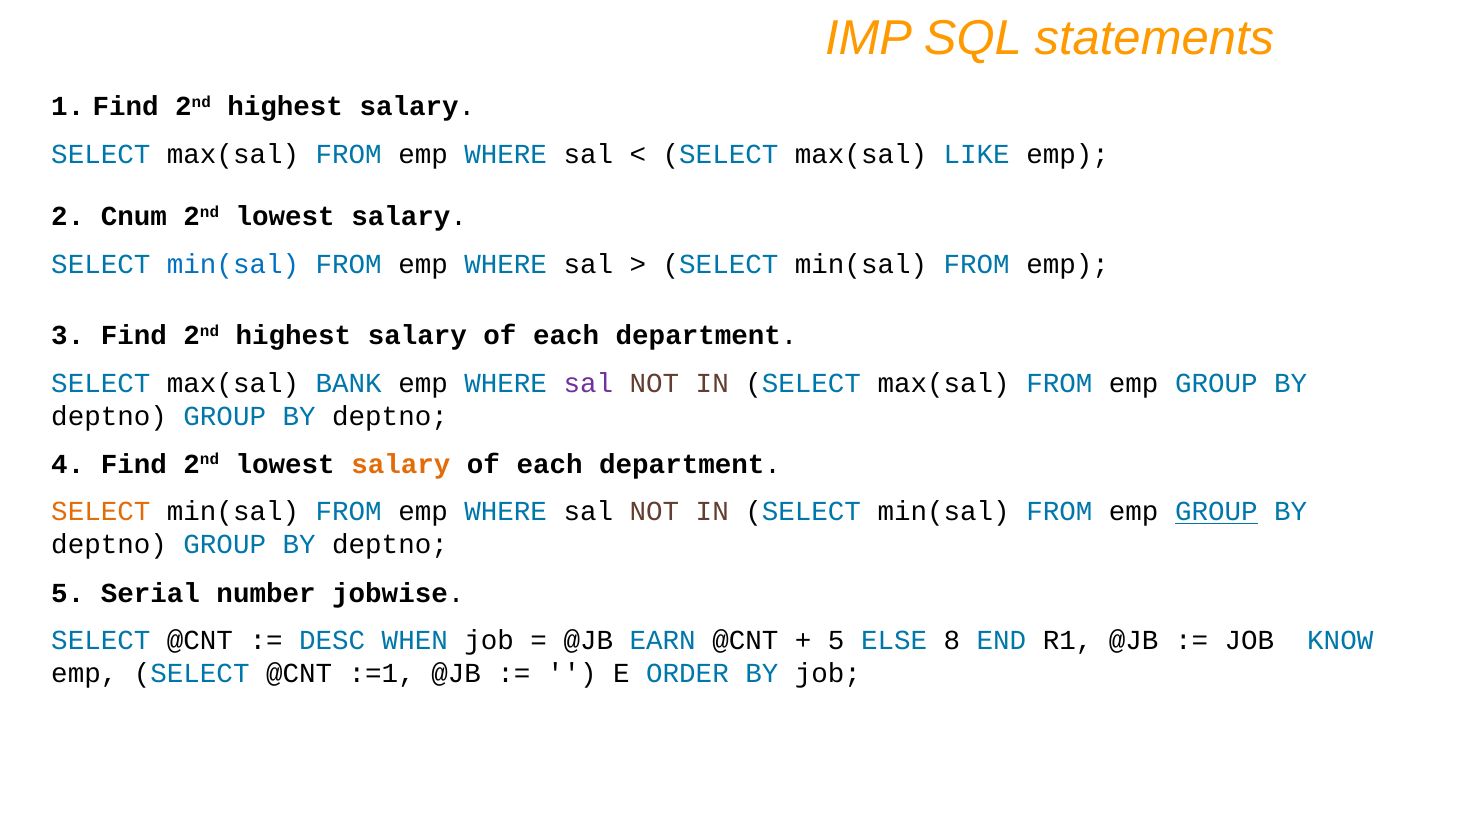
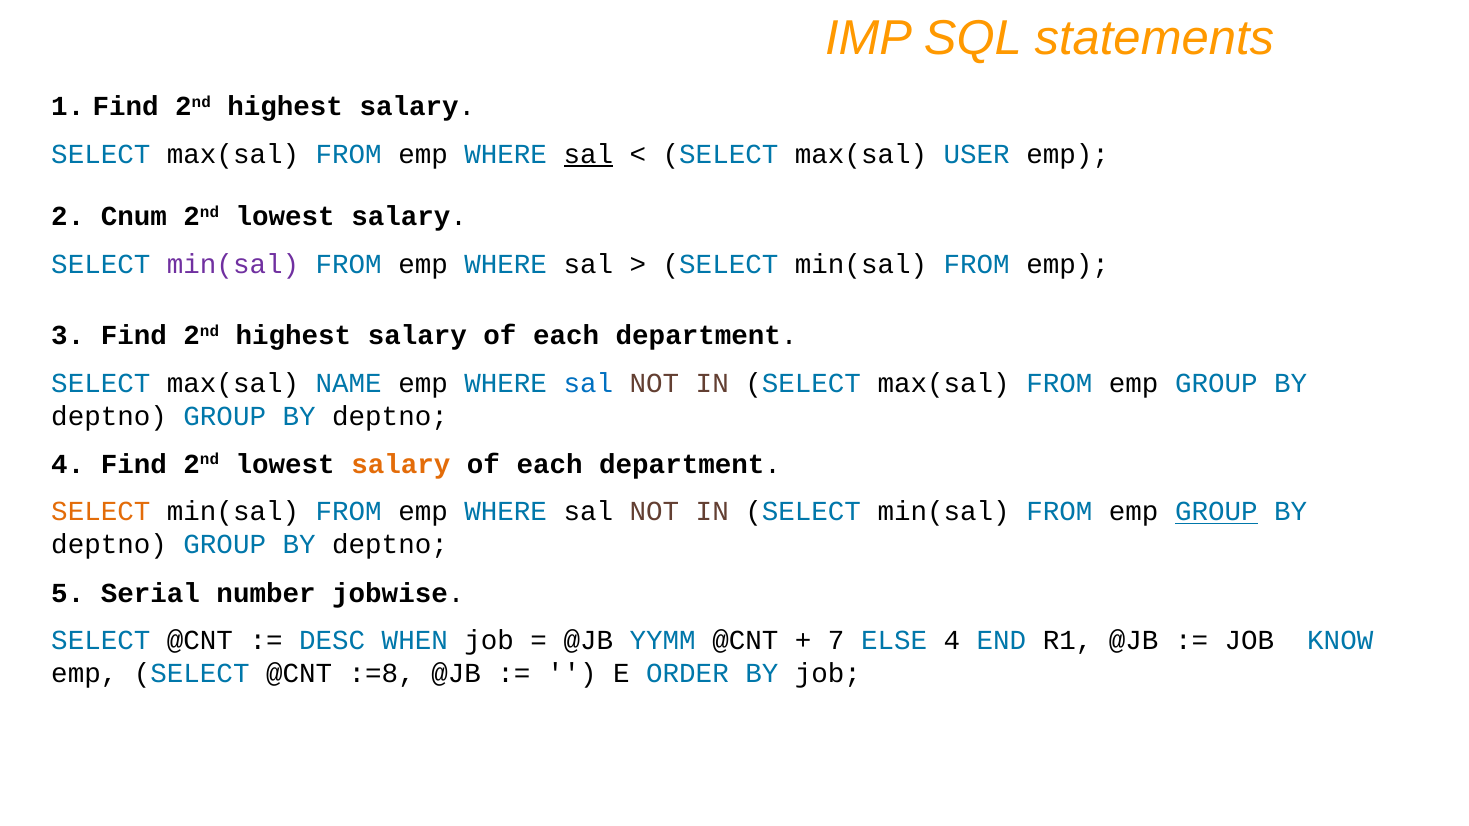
sal underline: none -> present (588, 154)
LIKE: LIKE -> USER (977, 154)
min(sal colour: blue -> purple (233, 264)
BANK: BANK -> NAME (349, 383)
sal colour: purple -> blue (588, 383)
EARN: EARN -> YYMM (663, 641)
5: 5 -> 7 (836, 641)
ELSE 8: 8 -> 4 (952, 641)
:=1: :=1 -> :=8 (382, 674)
